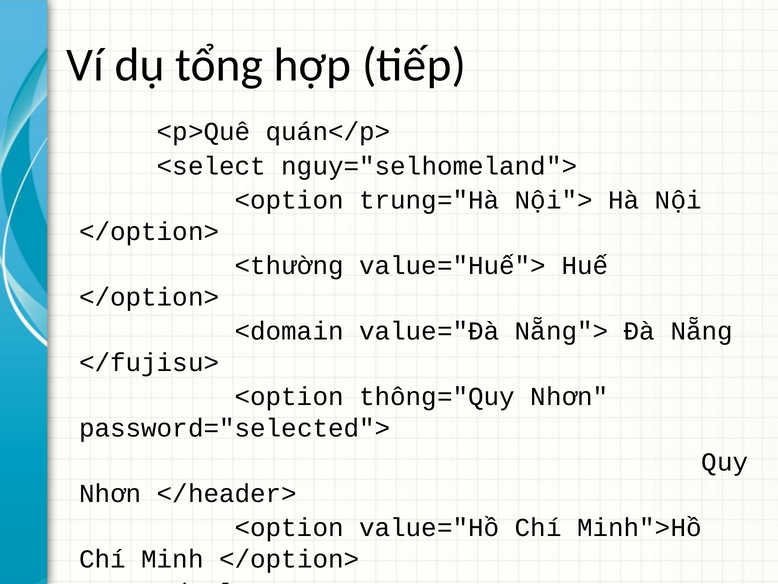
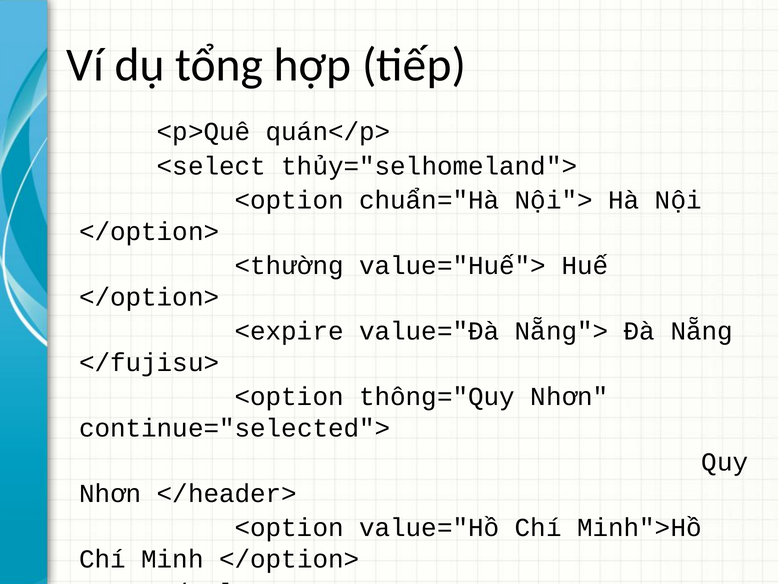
nguy="selhomeland">: nguy="selhomeland"> -> thủy="selhomeland"> (429, 166)
trung="Hà: trung="Hà -> chuẩn="Hà (429, 200)
<domain: <domain -> <expire (289, 331)
password="selected">: password="selected"> -> continue="selected"> (235, 428)
